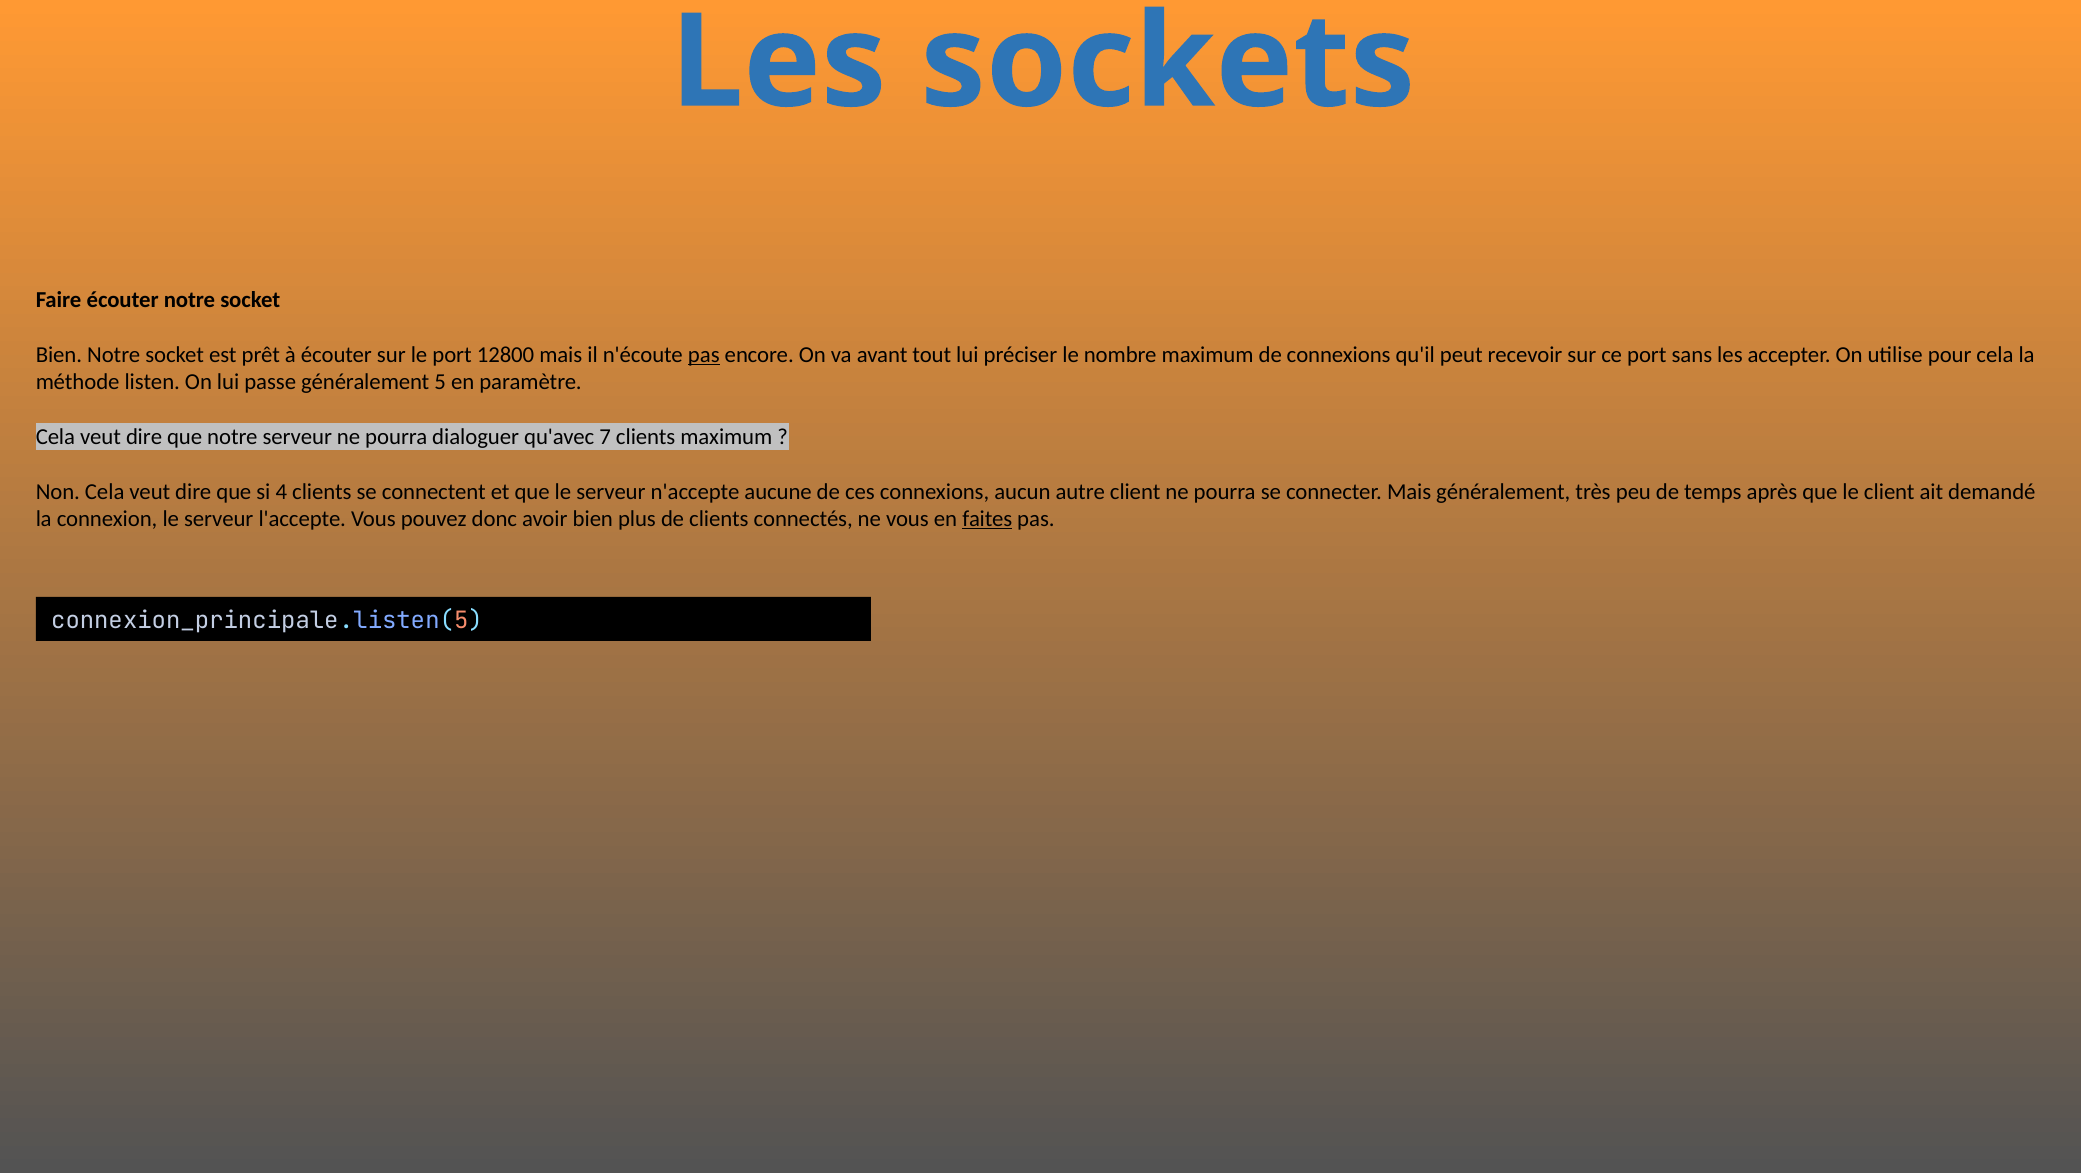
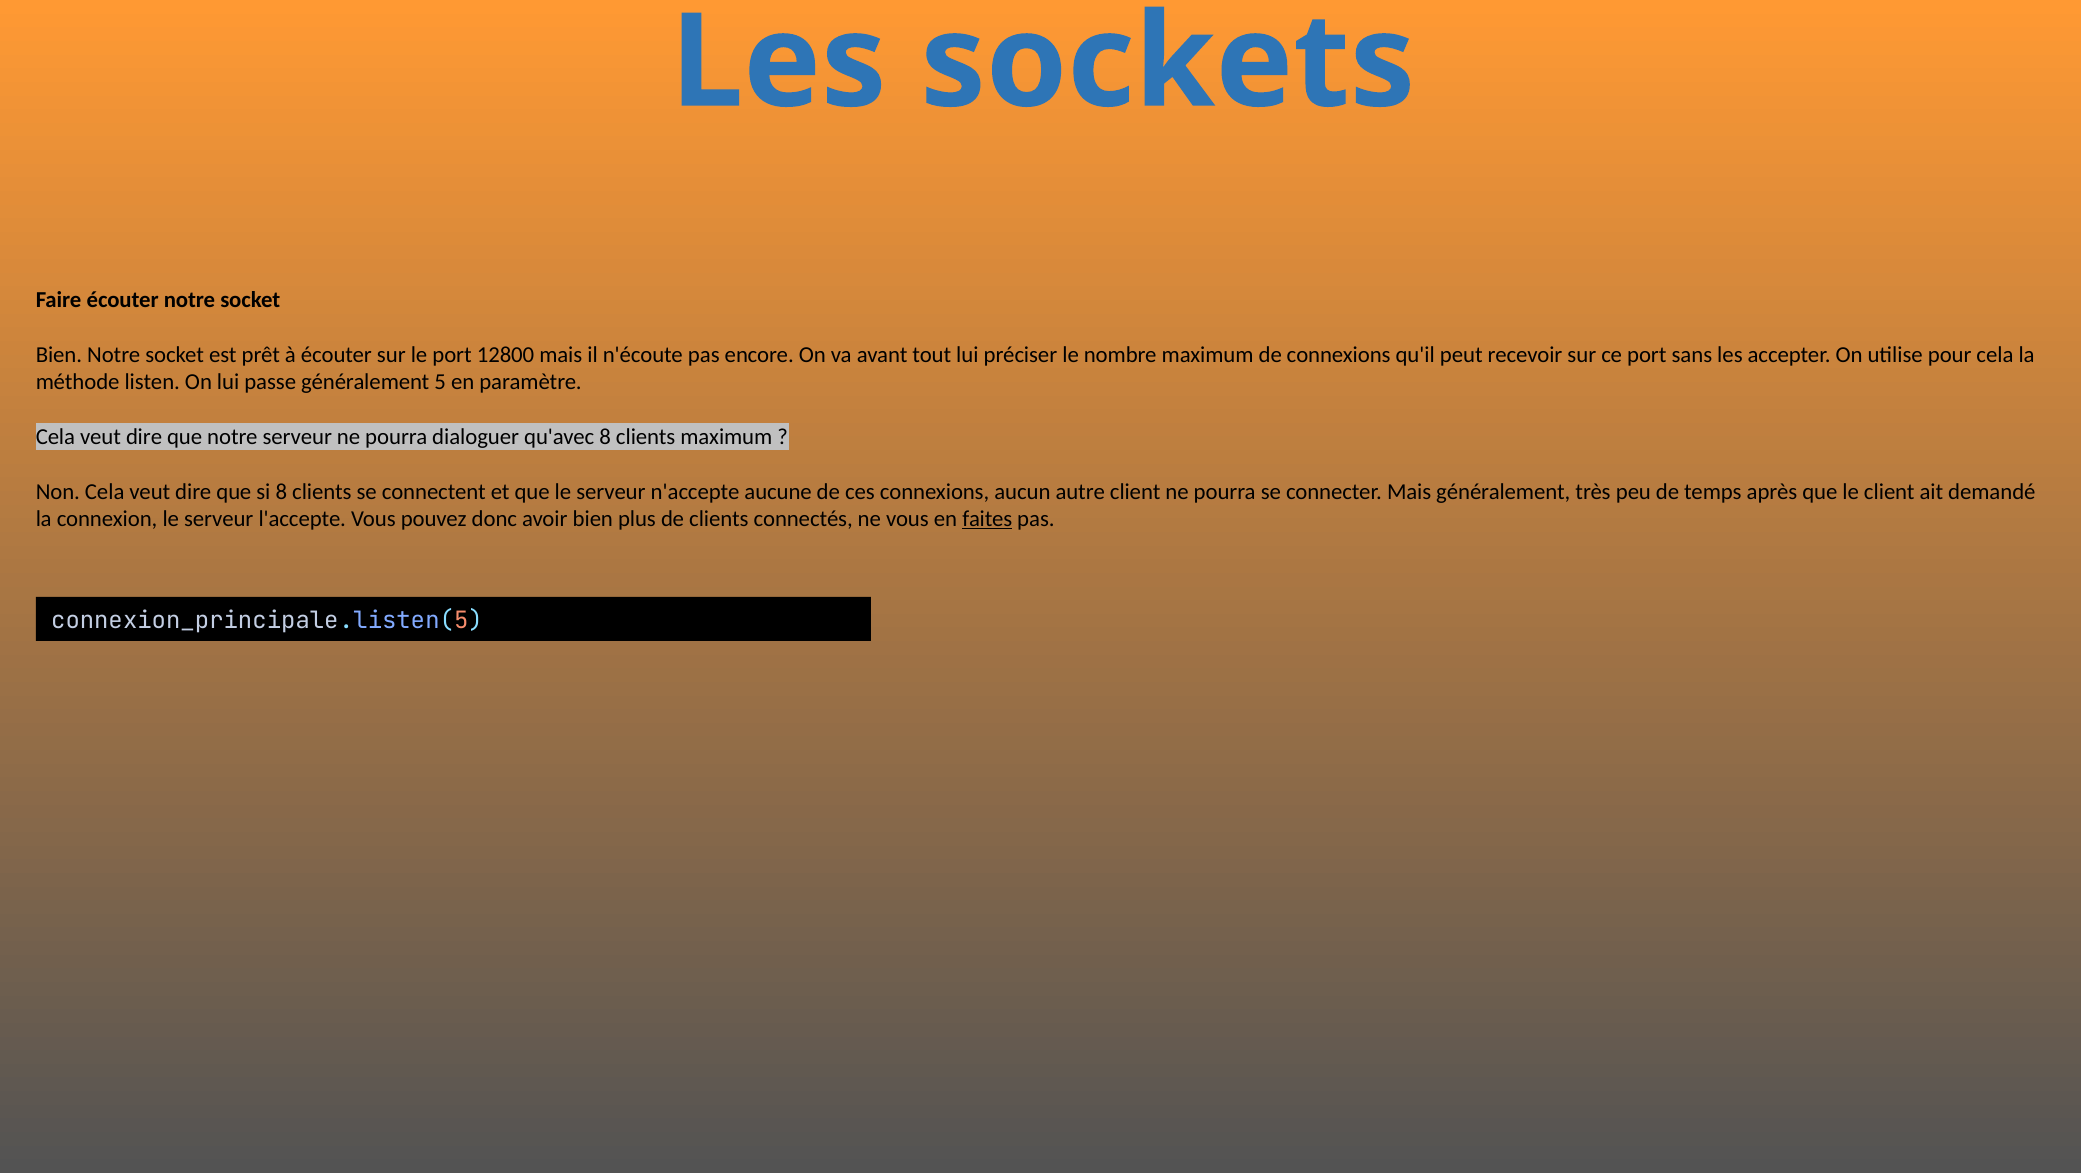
pas underline: present -> none (704, 355)
qu'avec 7: 7 -> 8 (605, 437)
si 4: 4 -> 8 (281, 492)
